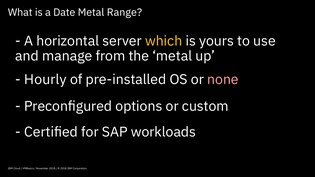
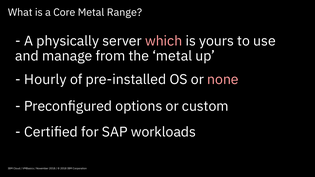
Date: Date -> Core (64, 13)
horizontal: horizontal -> physically (68, 41)
which colour: yellow -> pink (164, 41)
